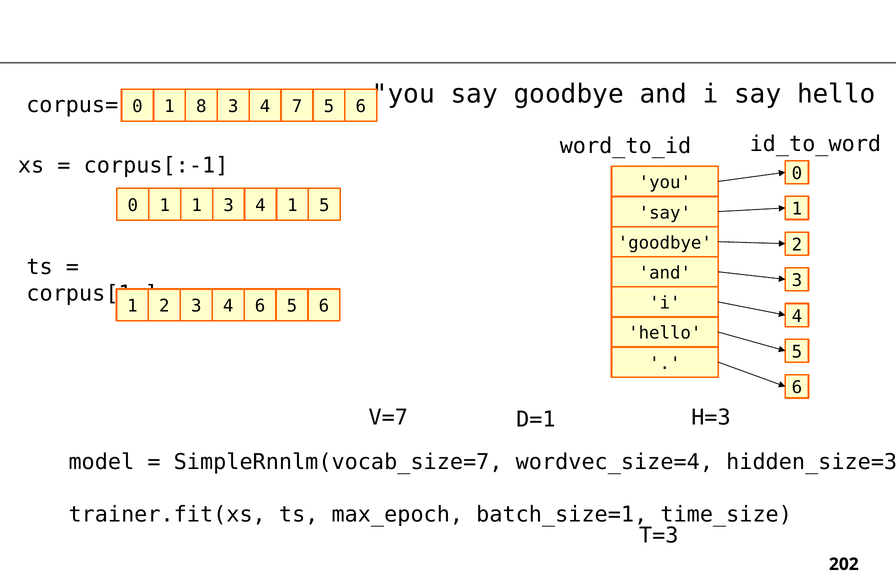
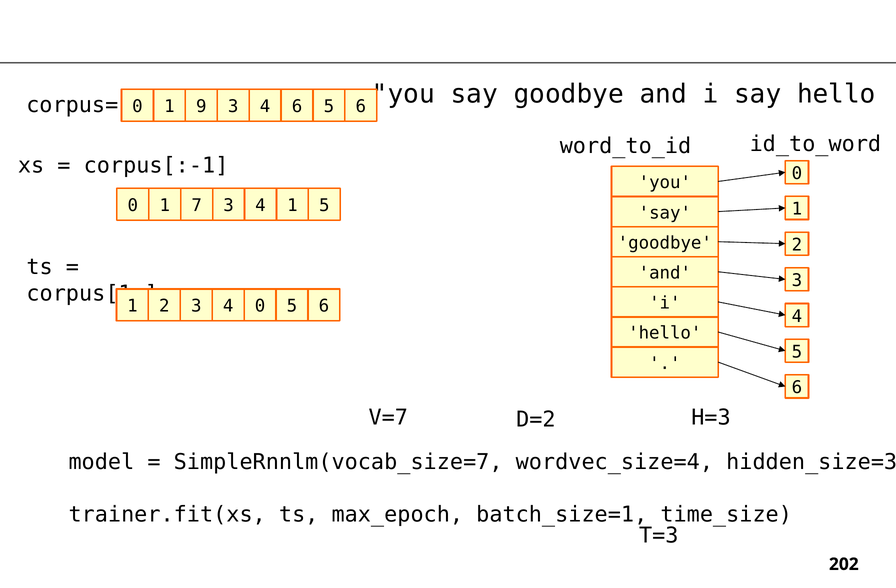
8: 8 -> 9 (201, 106)
4 7: 7 -> 6 (297, 106)
1 1: 1 -> 7 (197, 206)
4 6: 6 -> 0 (260, 306)
D=1: D=1 -> D=2 (536, 420)
